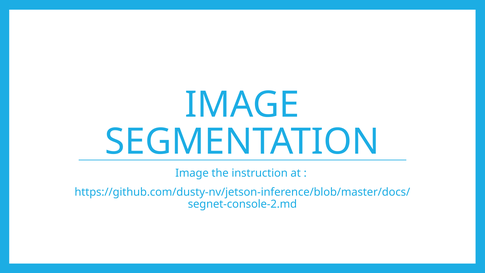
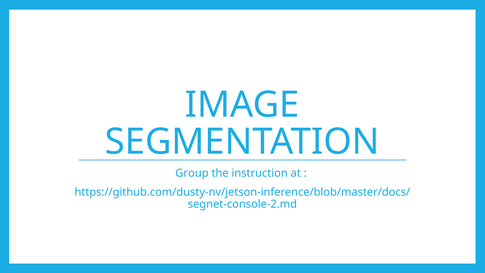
Image: Image -> Group (192, 173)
